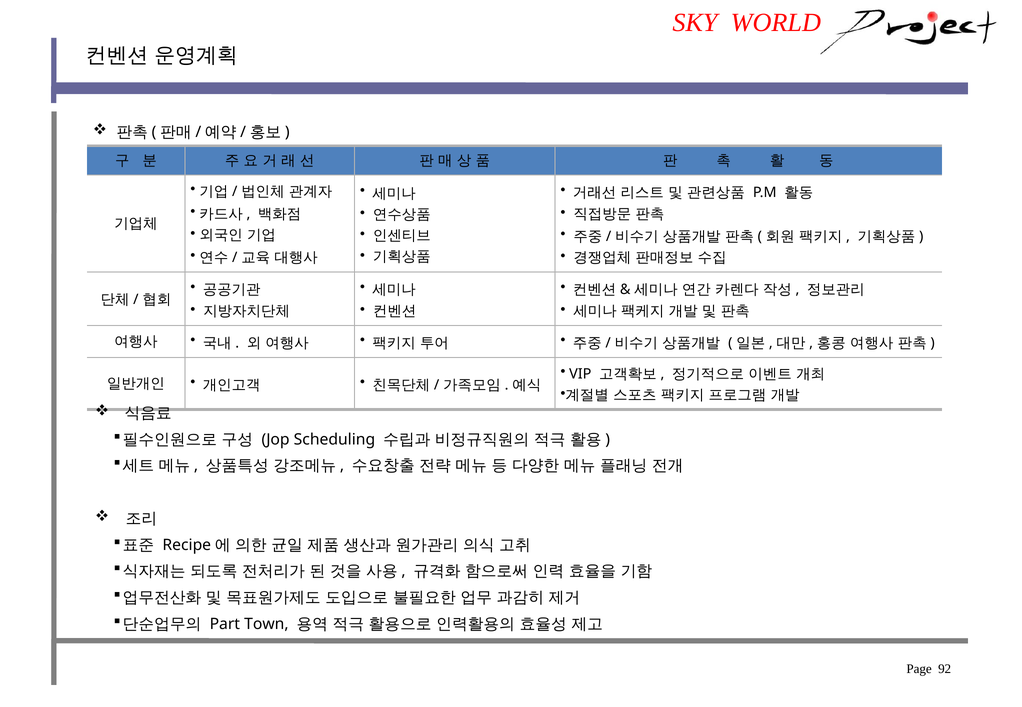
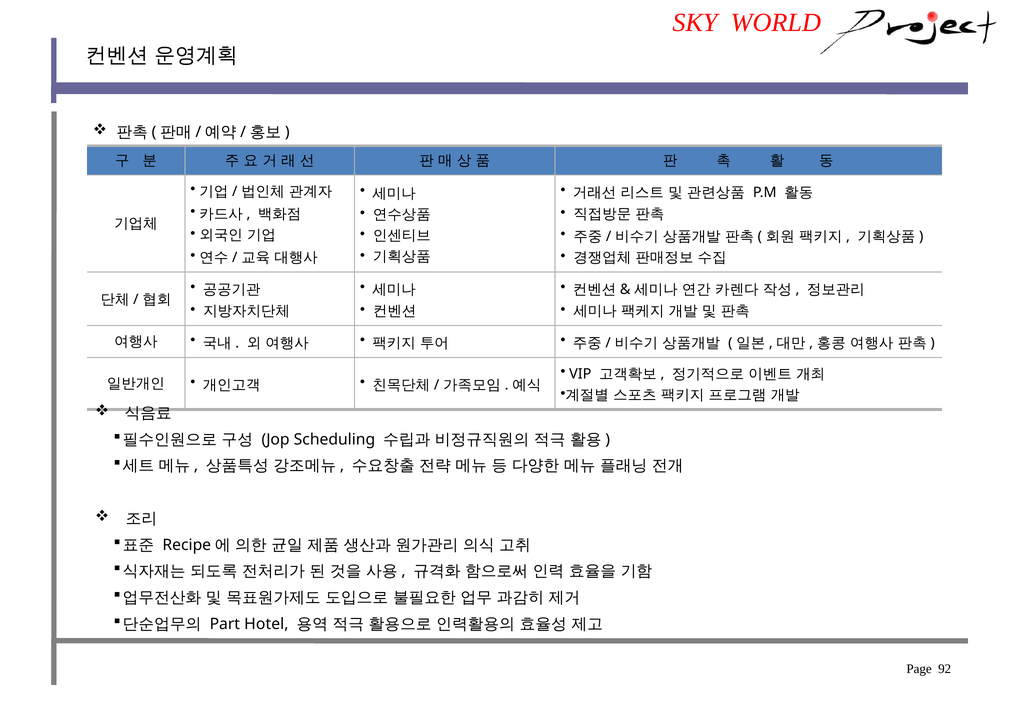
Part Town: Town -> Hotel (266, 625)
